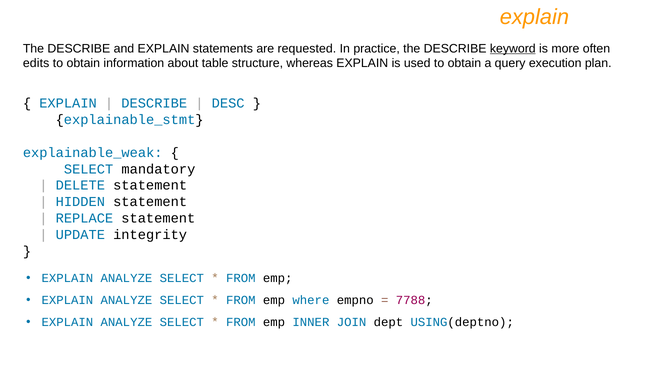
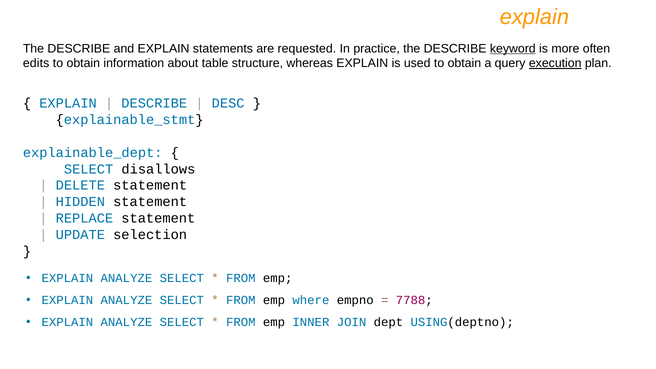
execution underline: none -> present (555, 63)
explainable_weak: explainable_weak -> explainable_dept (93, 153)
mandatory: mandatory -> disallows (158, 169)
integrity: integrity -> selection (150, 235)
